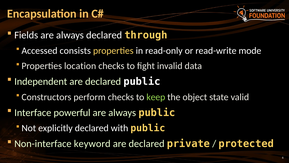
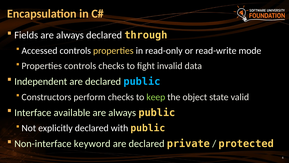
Accessed consists: consists -> controls (75, 51)
Properties location: location -> controls (80, 66)
public colour: white -> light blue (142, 81)
powerful: powerful -> available (72, 112)
